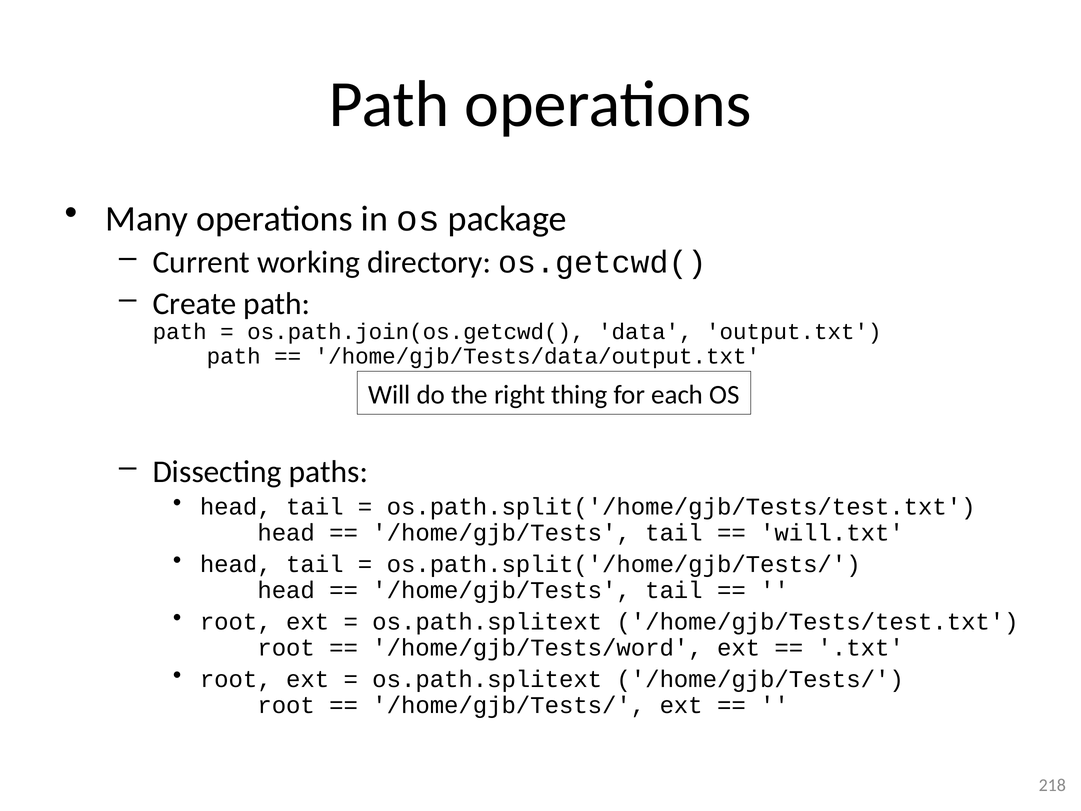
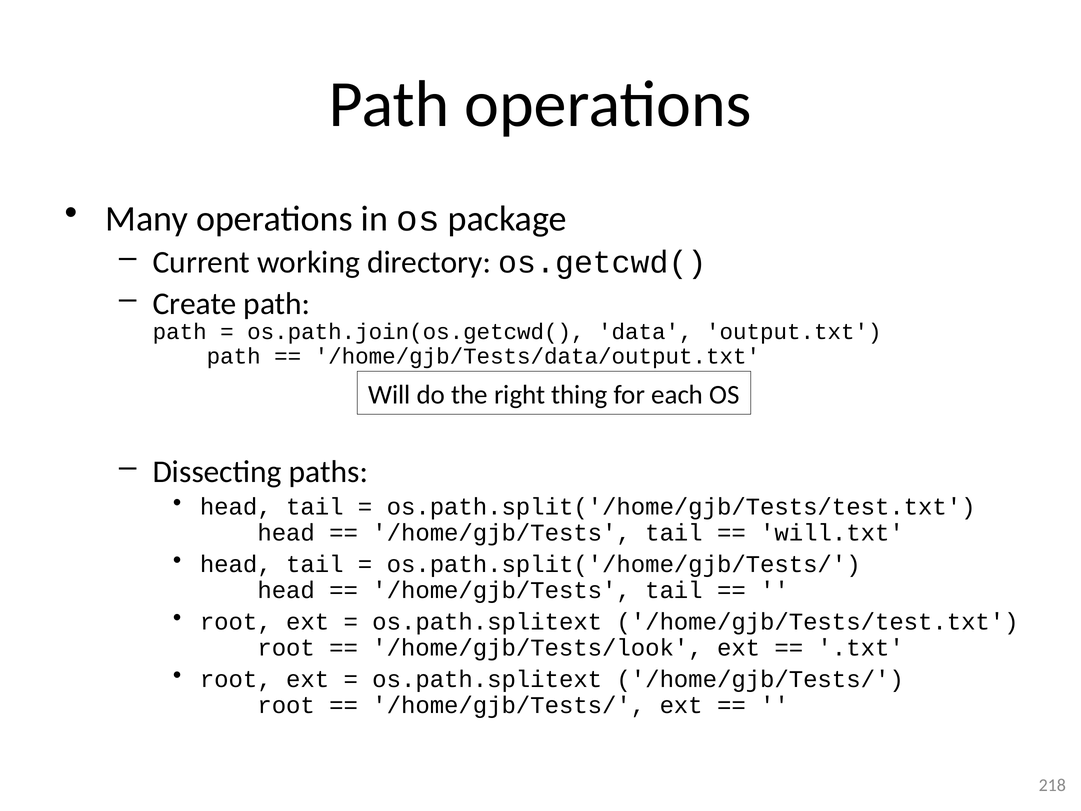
/home/gjb/Tests/word: /home/gjb/Tests/word -> /home/gjb/Tests/look (537, 647)
